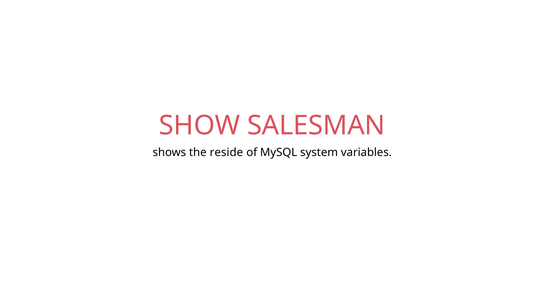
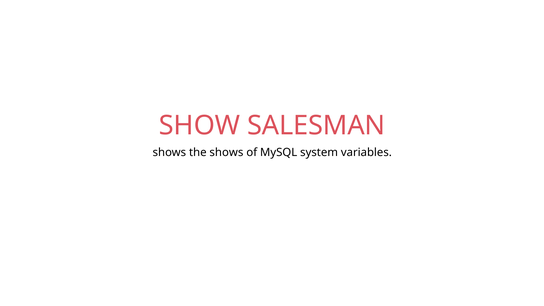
the reside: reside -> shows (226, 152)
